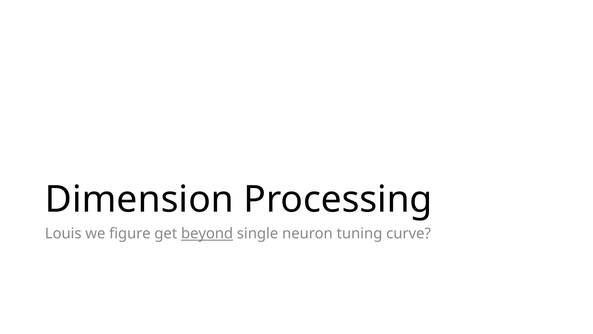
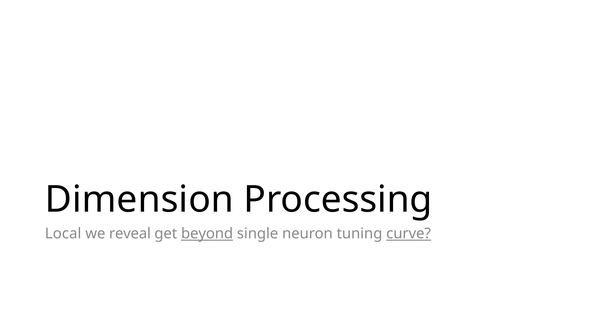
Louis: Louis -> Local (63, 233)
figure: figure -> reveal (130, 233)
curve underline: none -> present (409, 233)
